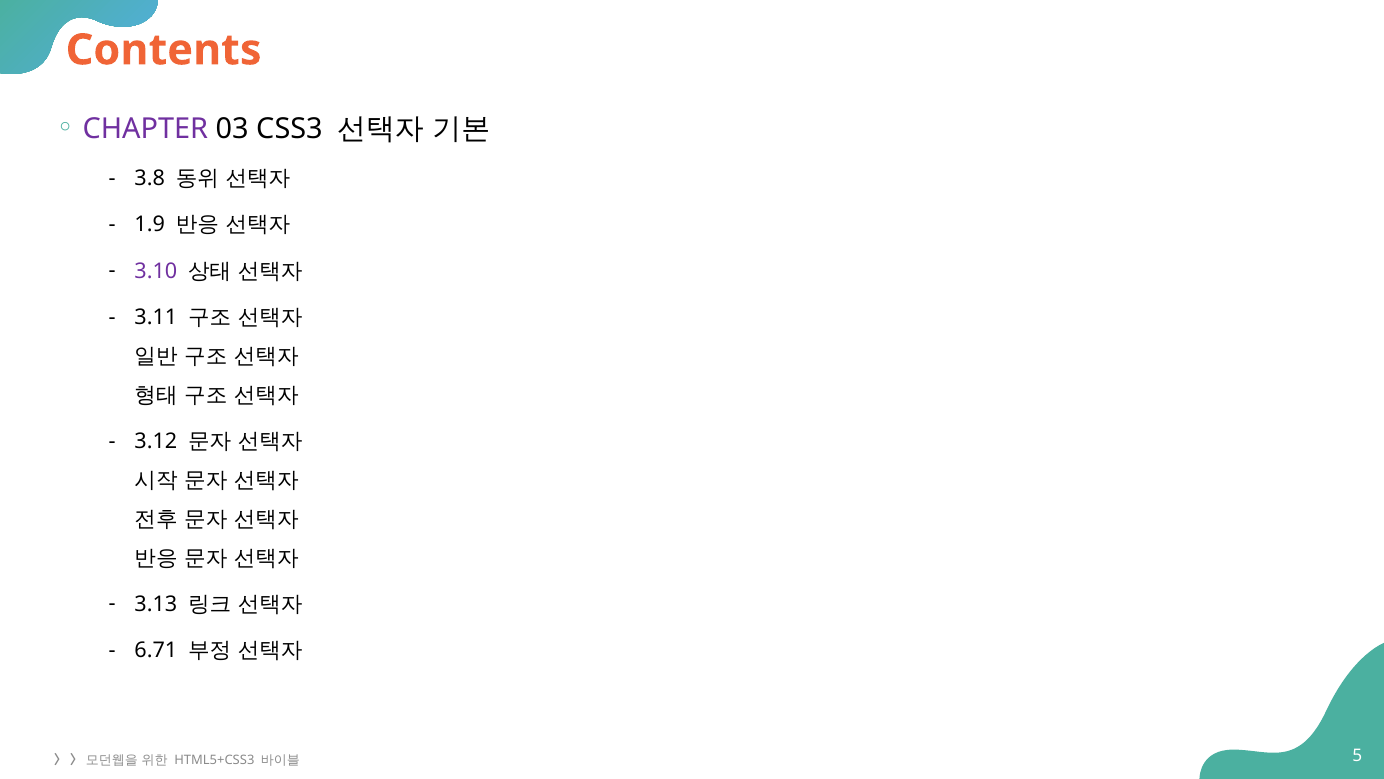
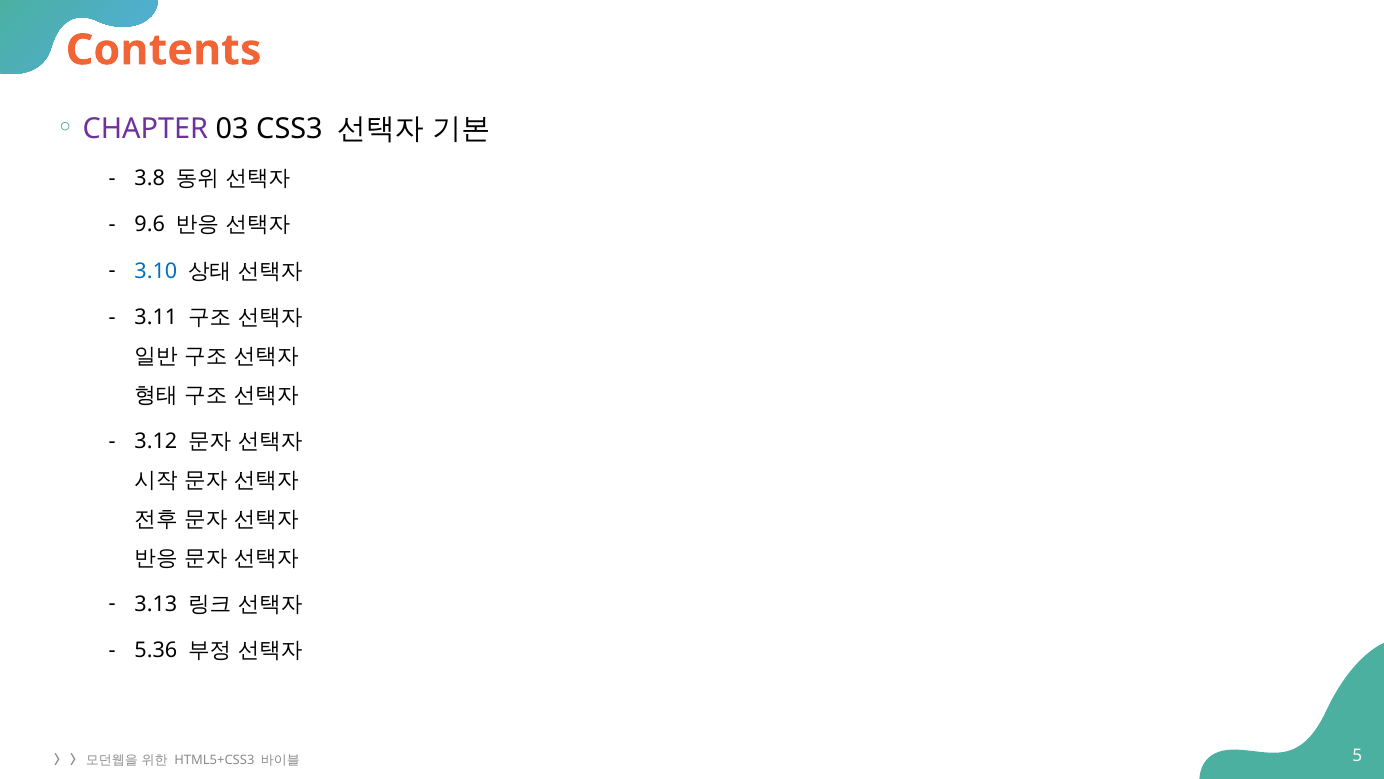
1.9: 1.9 -> 9.6 (150, 225)
3.10 colour: purple -> blue (156, 271)
6.71: 6.71 -> 5.36 (156, 650)
